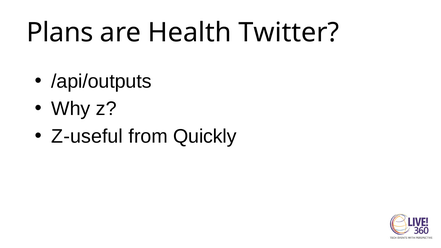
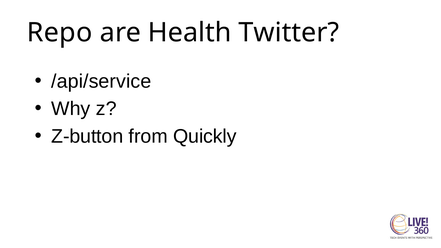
Plans: Plans -> Repo (60, 32)
/api/outputs: /api/outputs -> /api/service (101, 81)
Z-useful: Z-useful -> Z-button (87, 136)
